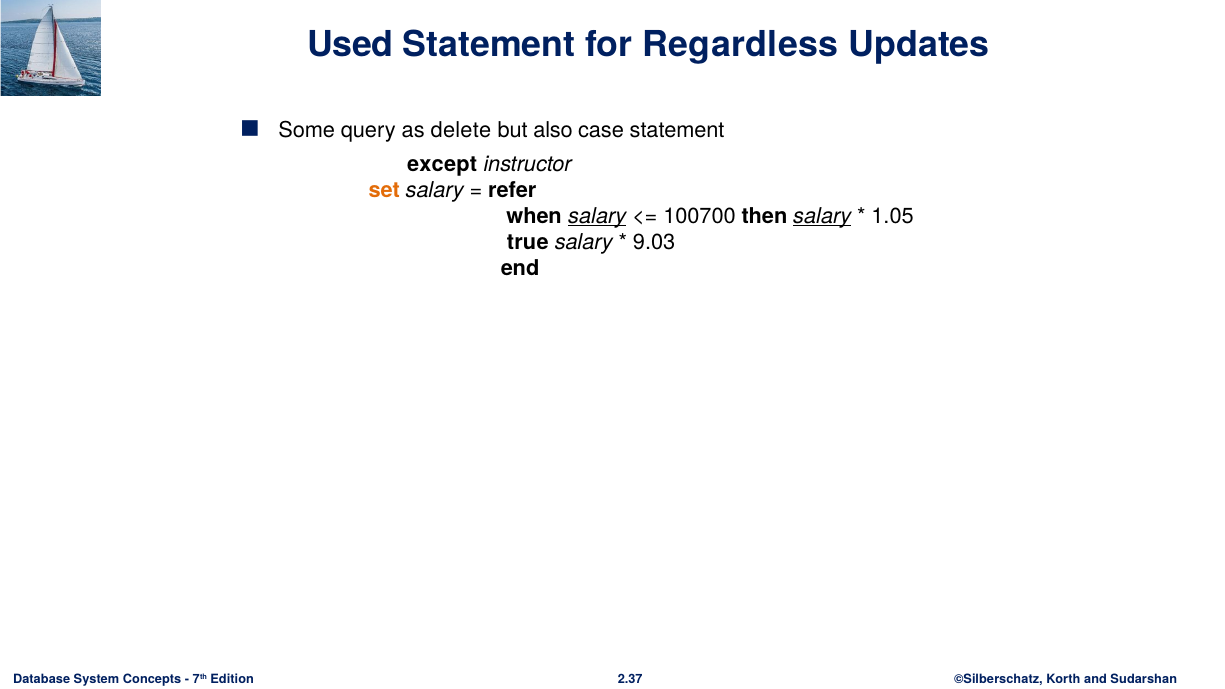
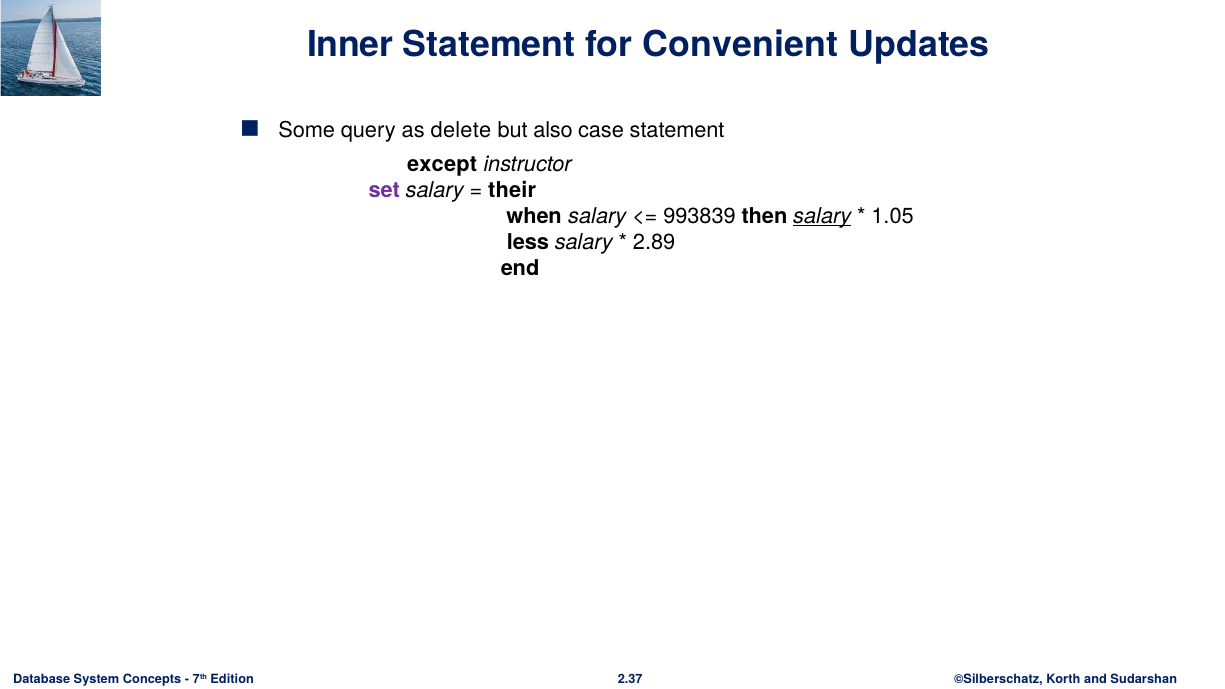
Used: Used -> Inner (350, 44)
Regardless: Regardless -> Convenient (741, 44)
set colour: orange -> purple (384, 190)
refer: refer -> their (512, 190)
salary underline: present -> none (597, 216)
100700: 100700 -> 993839 (700, 216)
true: true -> less (528, 242)
9.03: 9.03 -> 2.89 (654, 242)
